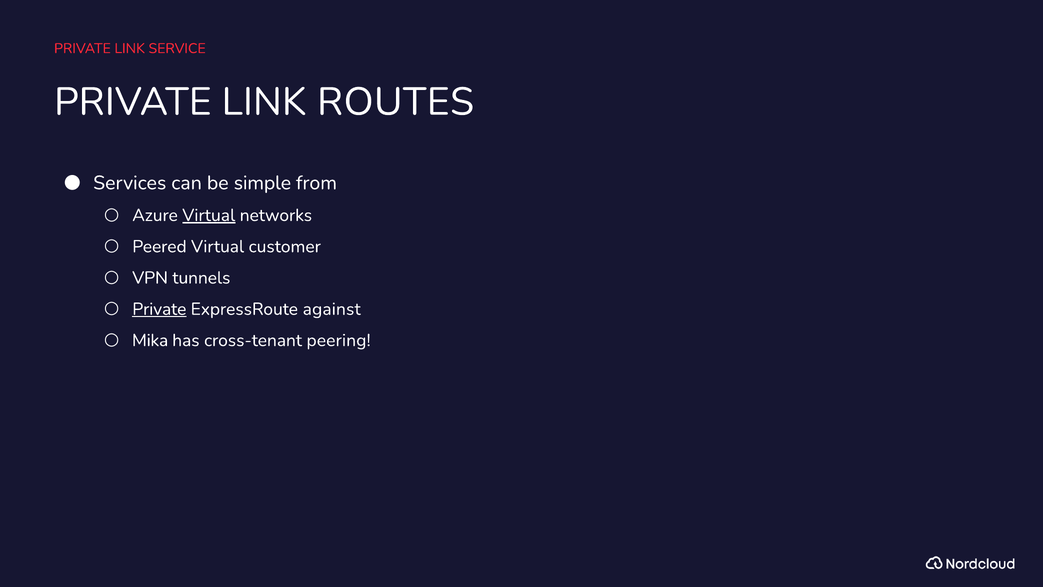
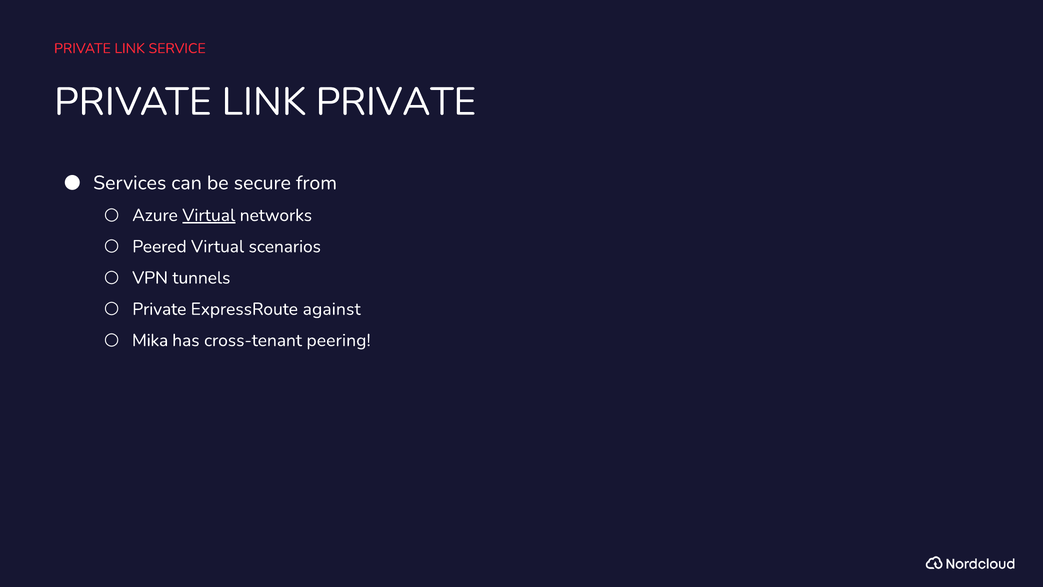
LINK ROUTES: ROUTES -> PRIVATE (396, 102)
simple: simple -> secure (262, 183)
customer: customer -> scenarios (285, 246)
Private underline: present -> none (159, 309)
